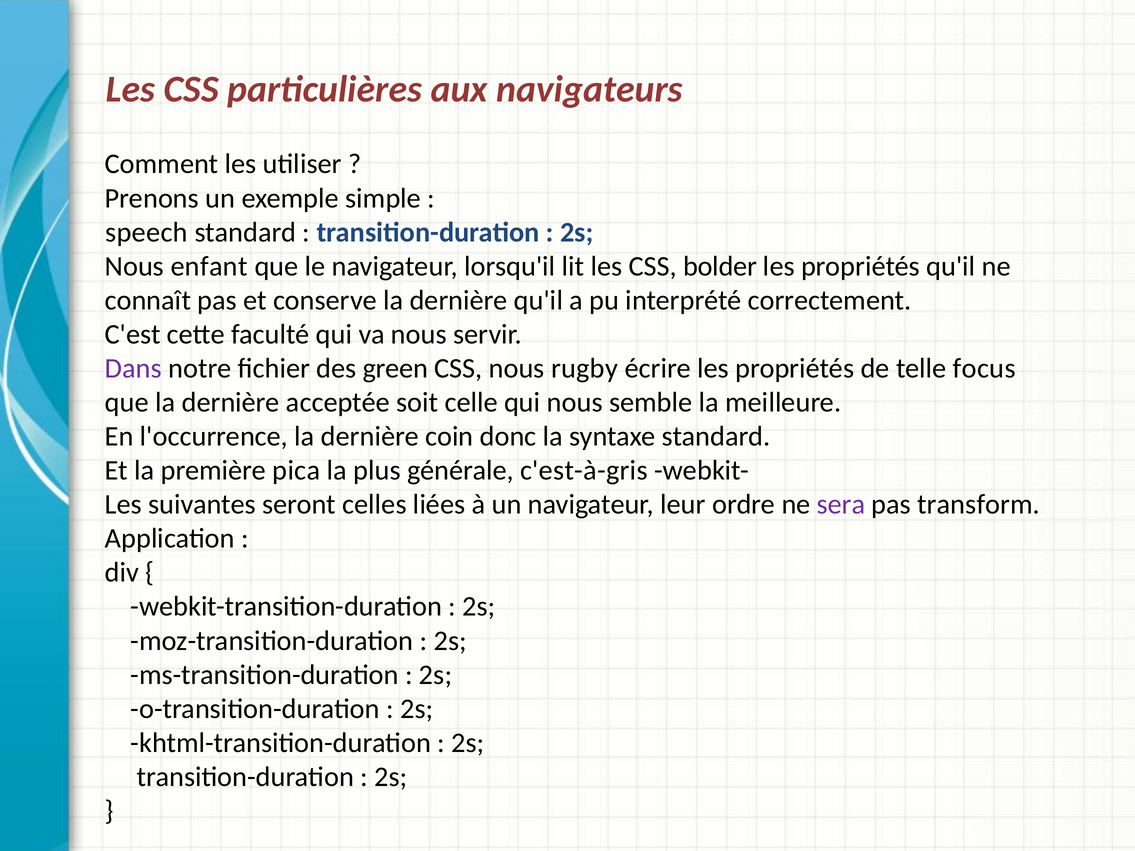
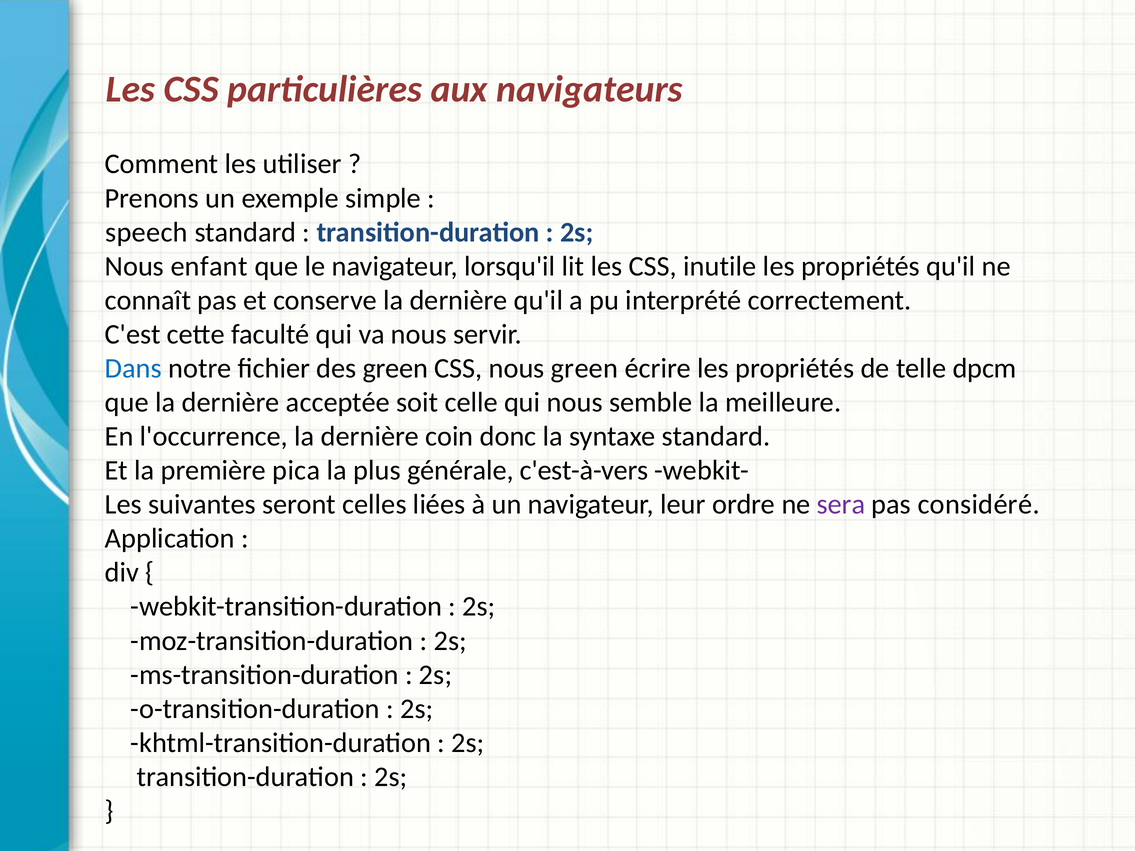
bolder: bolder -> inutile (720, 266)
Dans colour: purple -> blue (133, 368)
nous rugby: rugby -> green (584, 368)
focus: focus -> dpcm (985, 368)
c'est-à-gris: c'est-à-gris -> c'est-à-vers (584, 471)
transform: transform -> considéré (979, 505)
